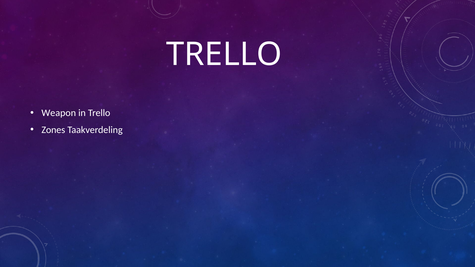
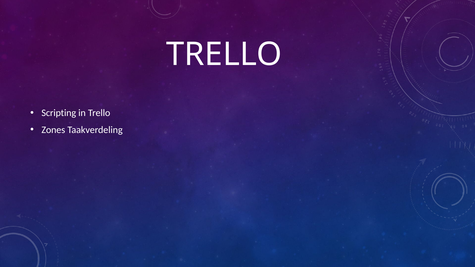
Weapon: Weapon -> Scripting (59, 113)
